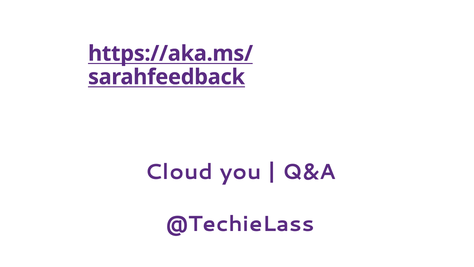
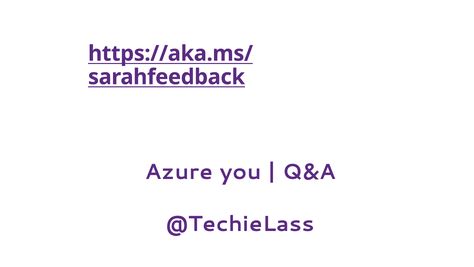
Cloud: Cloud -> Azure (179, 172)
